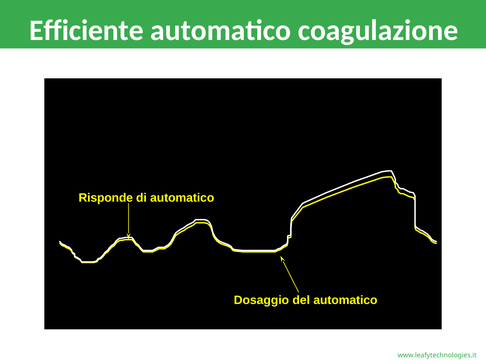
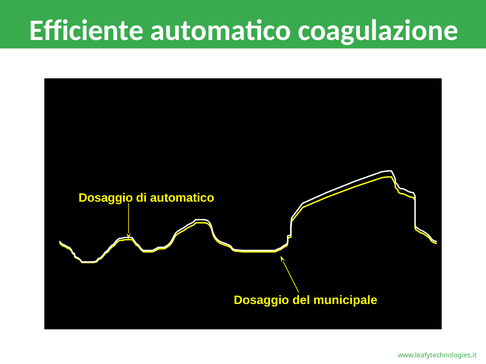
Risponde: Risponde -> Dosaggio (106, 198)
del automatico: automatico -> municipale (345, 301)
